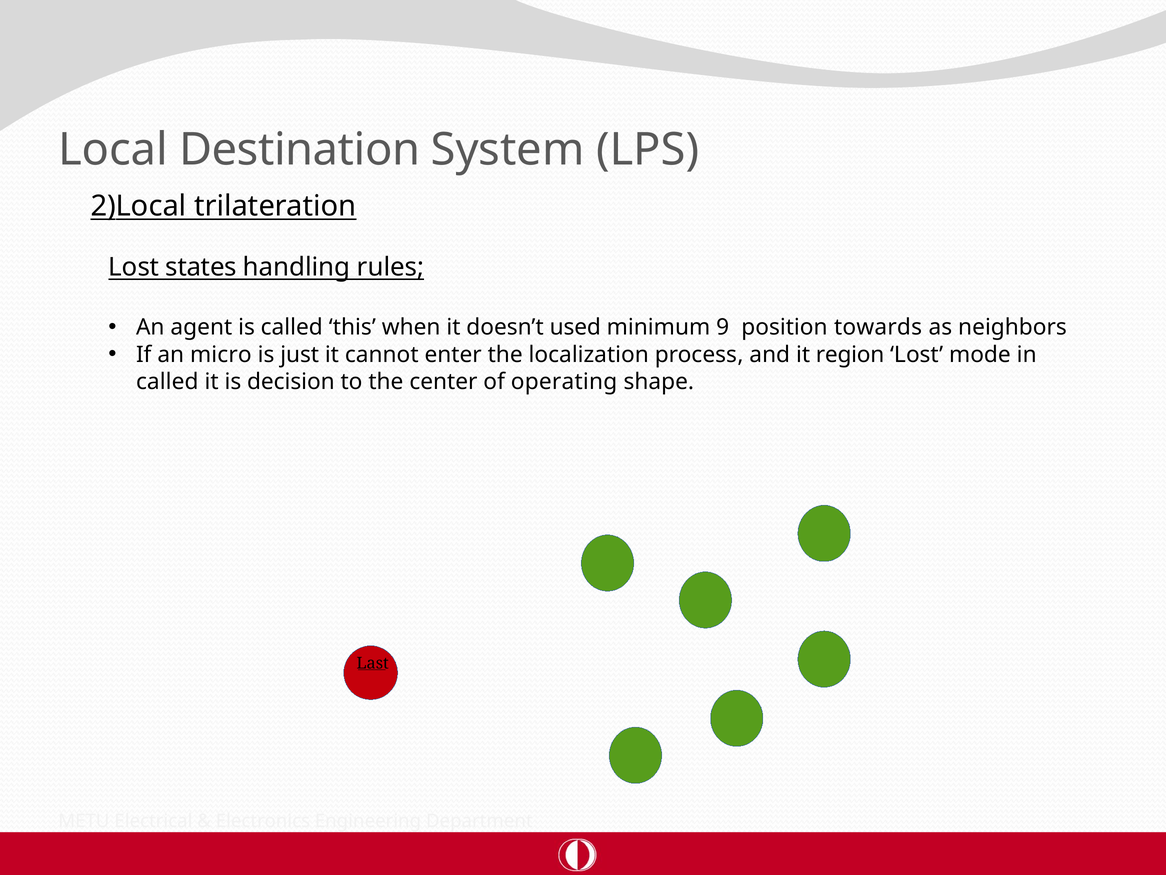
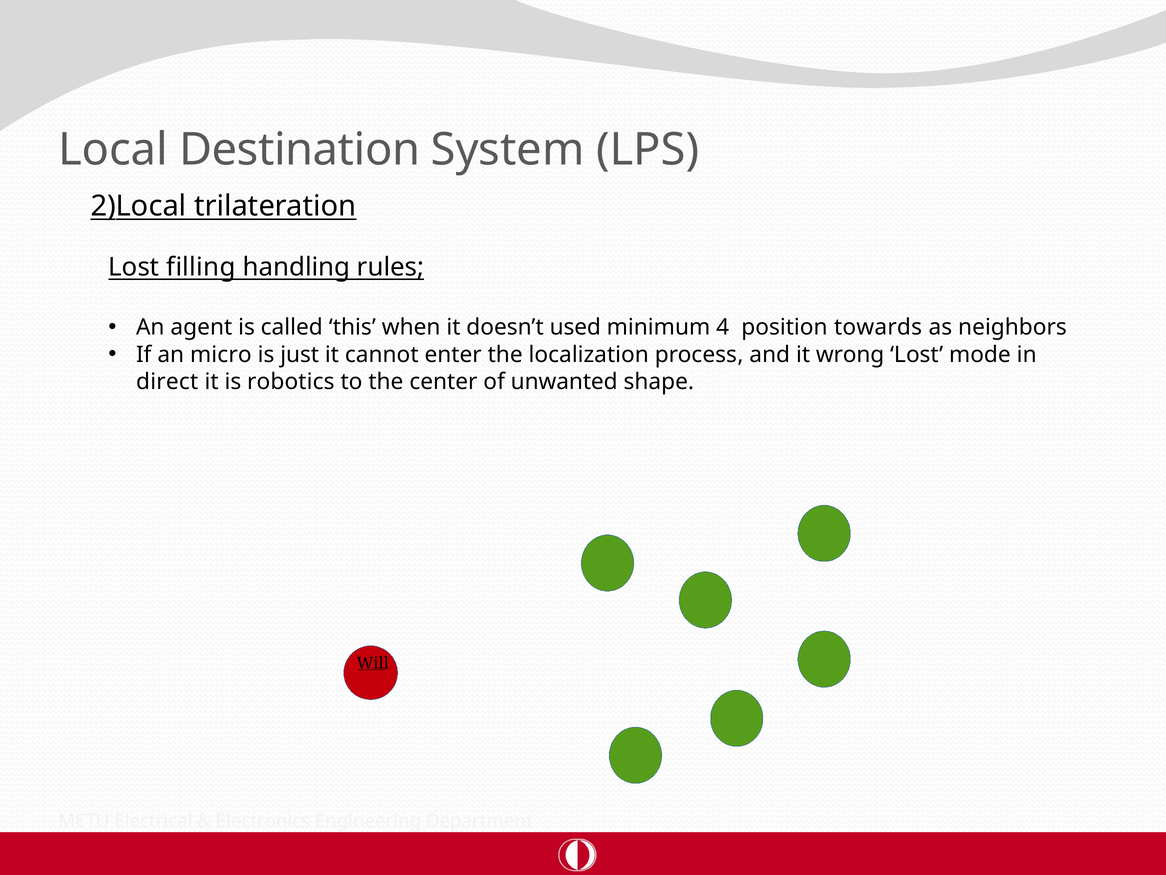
states: states -> filling (201, 267)
9: 9 -> 4 (723, 327)
region: region -> wrong (850, 354)
called: called -> direct (167, 382)
decision: decision -> robotics (291, 382)
operating: operating -> unwanted (564, 382)
Last: Last -> Will (373, 663)
